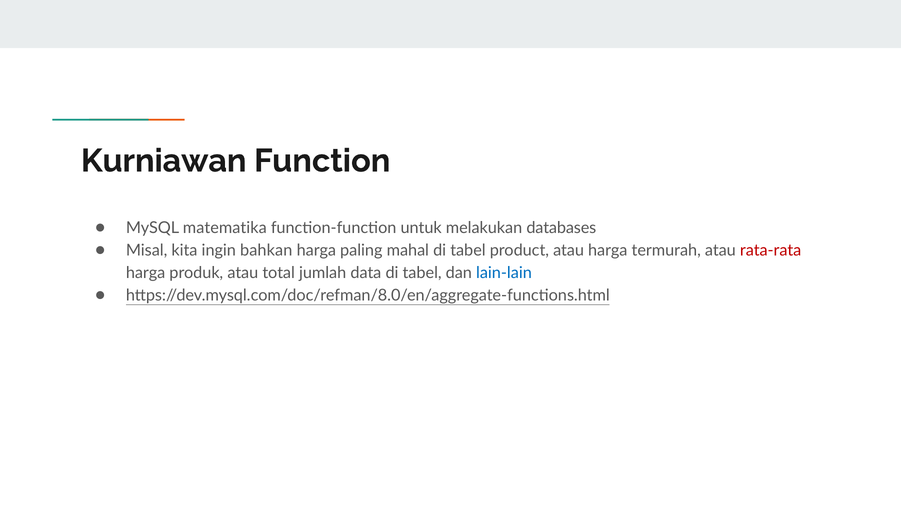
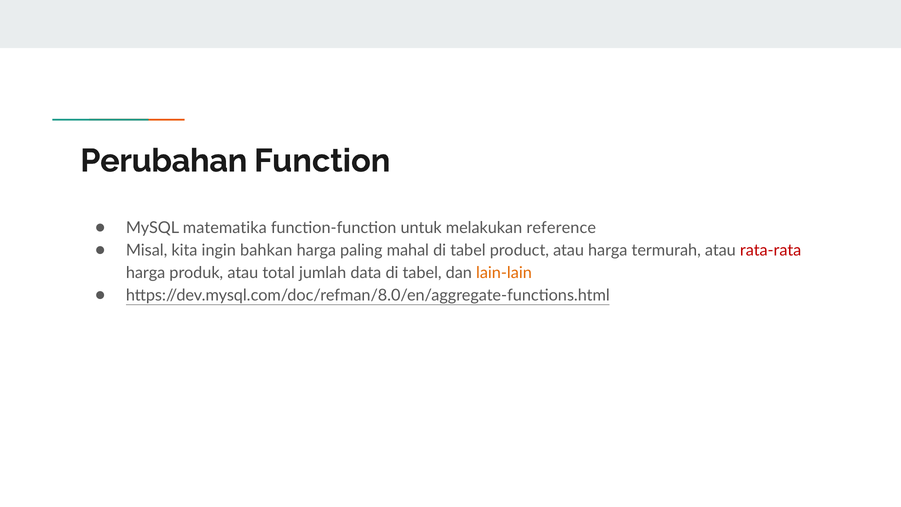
Kurniawan: Kurniawan -> Perubahan (164, 161)
databases: databases -> reference (561, 228)
lain-lain colour: blue -> orange (504, 273)
